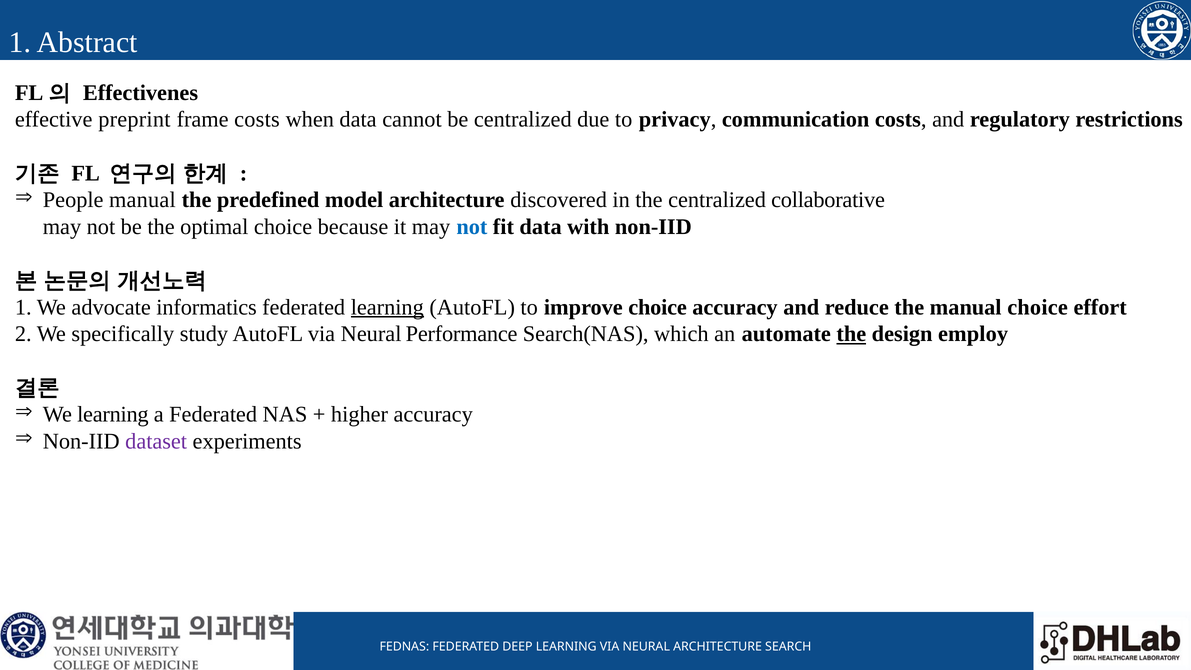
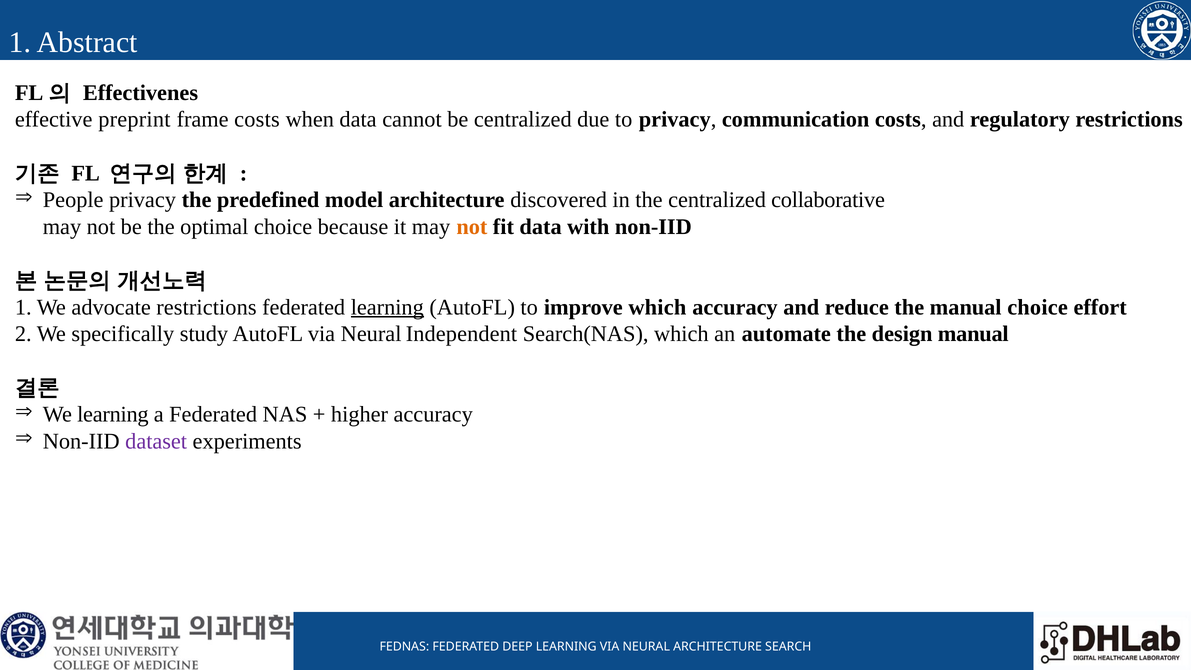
People manual: manual -> privacy (142, 200)
not colour: blue -> orange (472, 227)
advocate informatics: informatics -> restrictions (206, 307)
improve choice: choice -> which (657, 307)
Performance: Performance -> Independent (461, 334)
the underline: present -> none (851, 334)
design employ: employ -> manual (973, 334)
